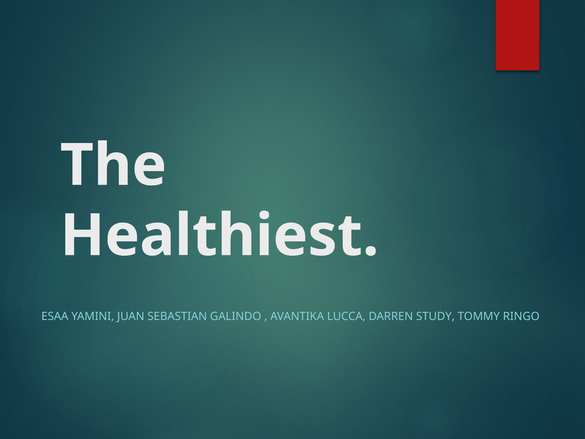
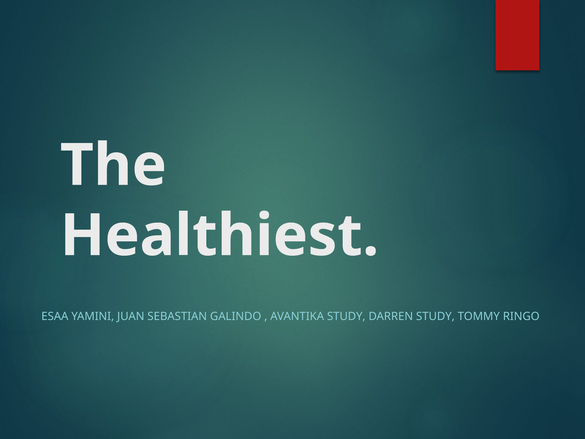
AVANTIKA LUCCA: LUCCA -> STUDY (346, 316)
